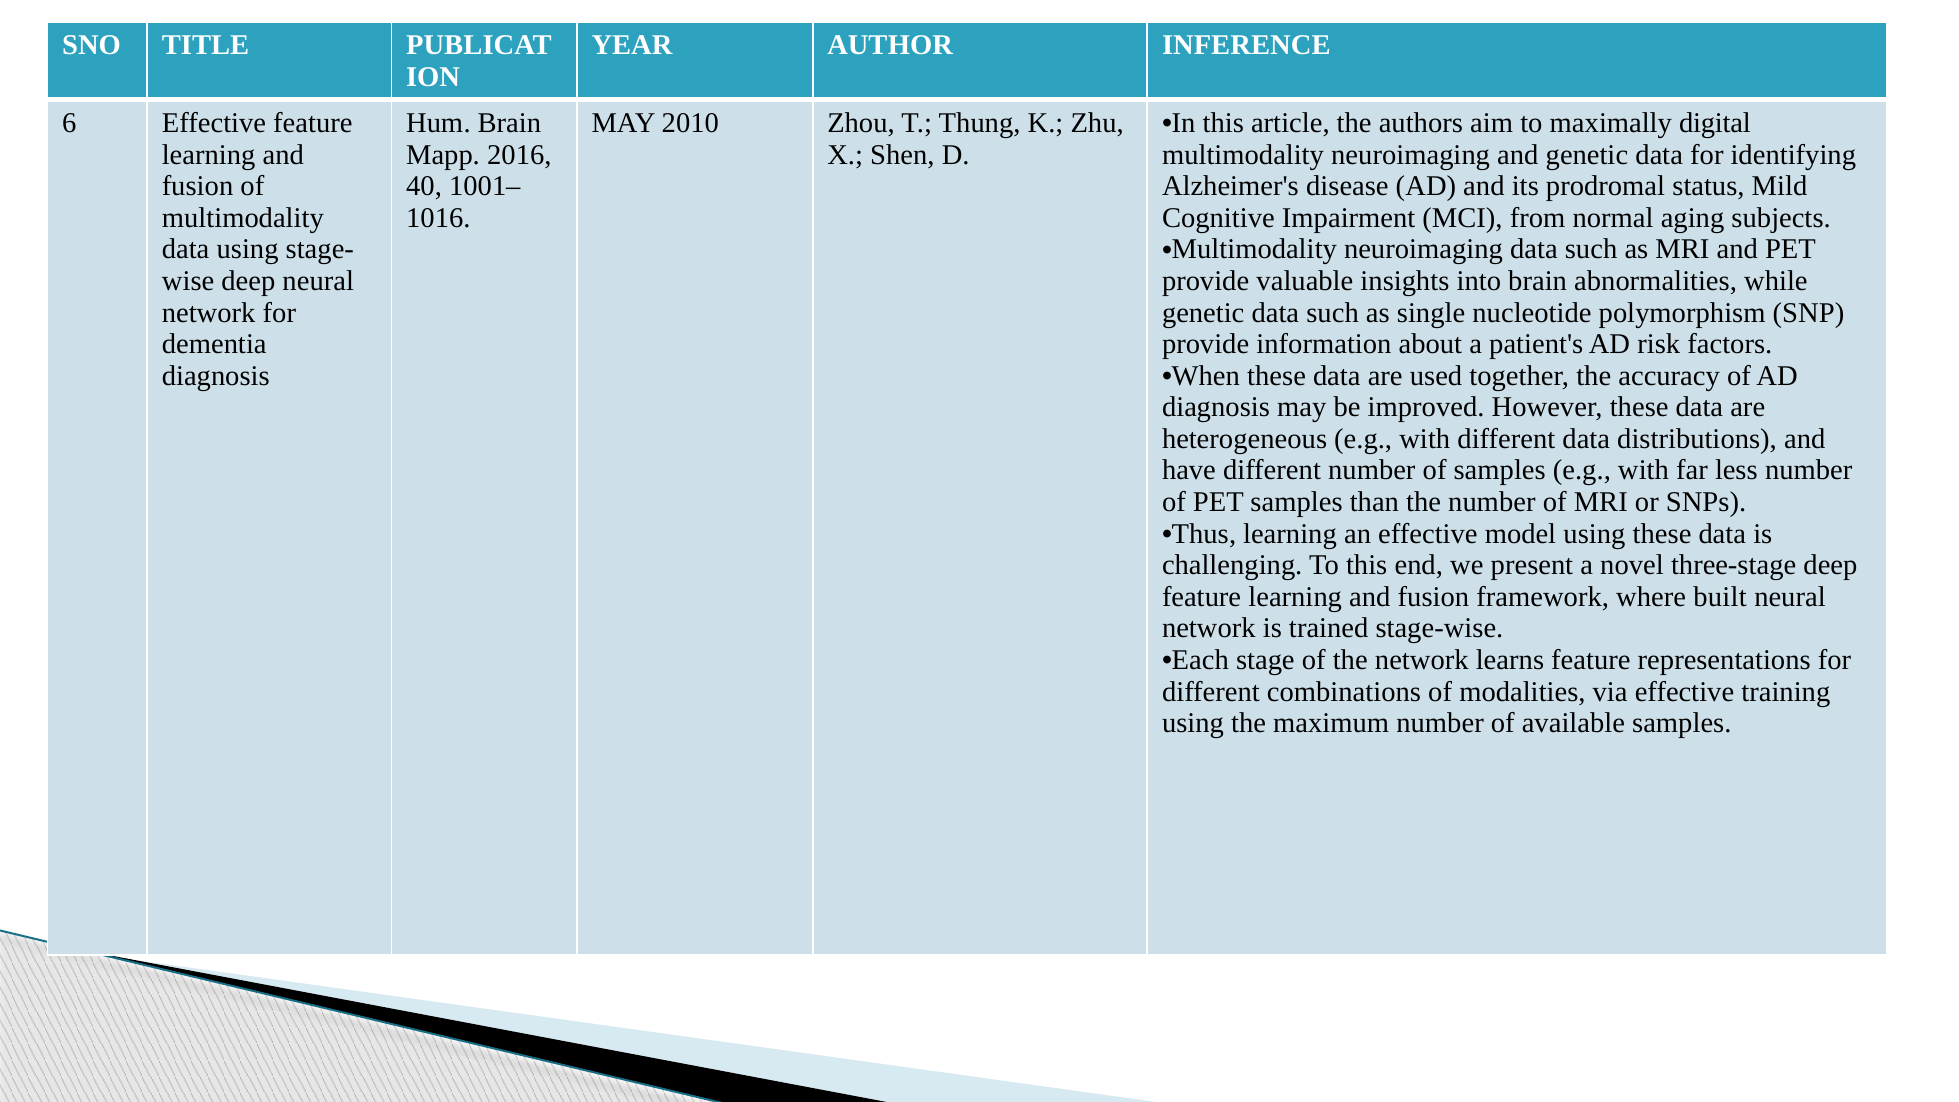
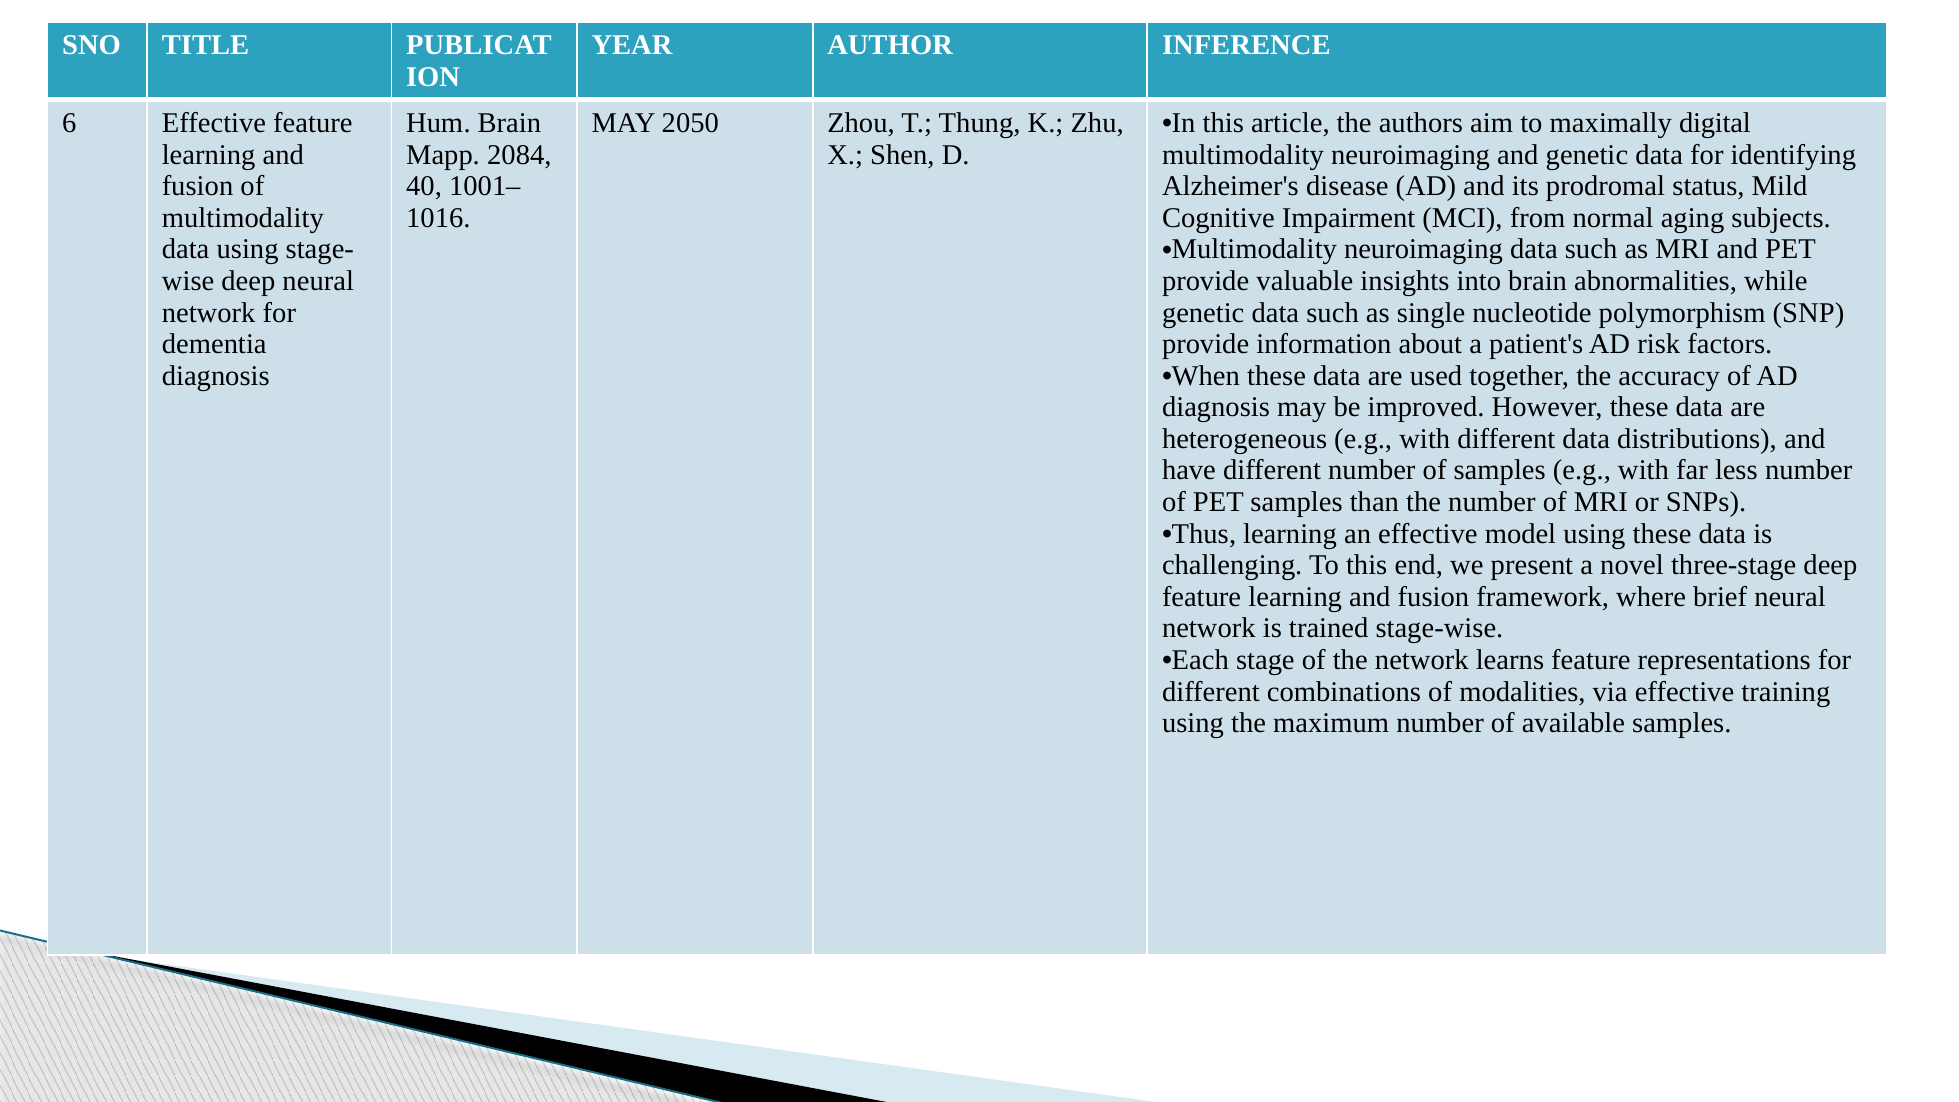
2010: 2010 -> 2050 (690, 123)
2016: 2016 -> 2084 (519, 155)
built: built -> brief (1720, 597)
